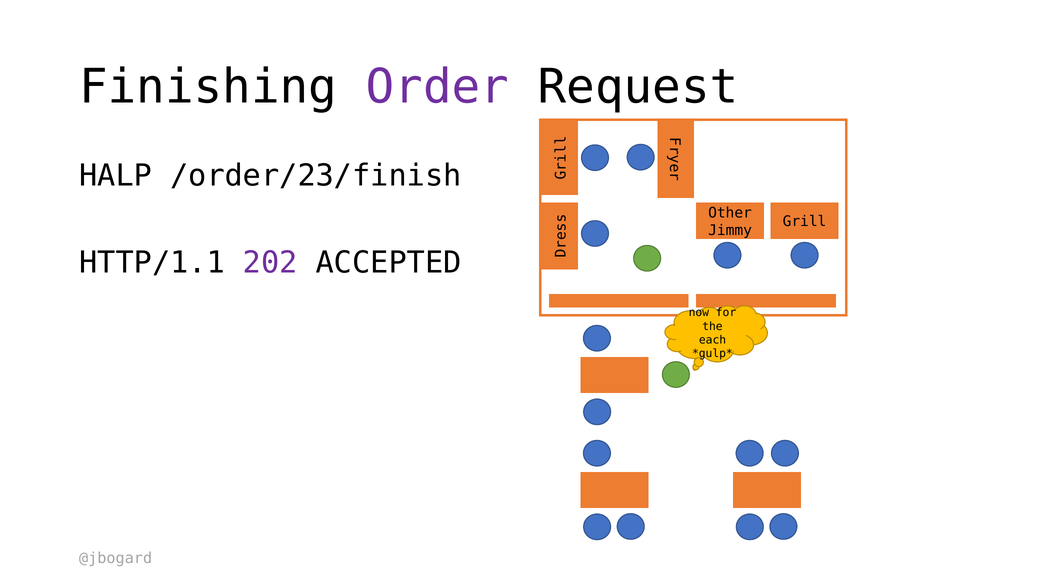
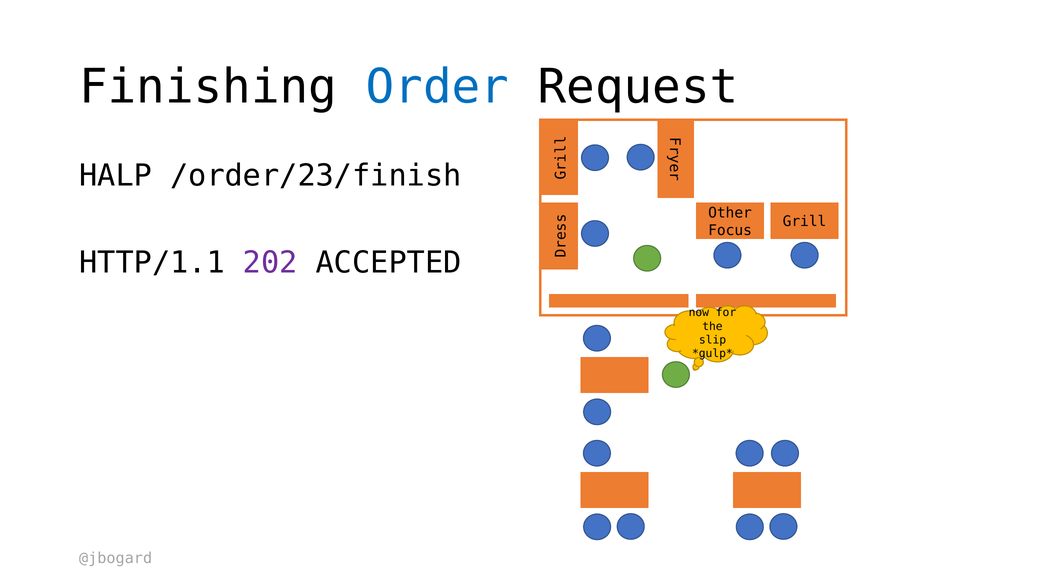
Order colour: purple -> blue (437, 87)
Jimmy: Jimmy -> Focus (730, 231)
each: each -> slip (713, 340)
